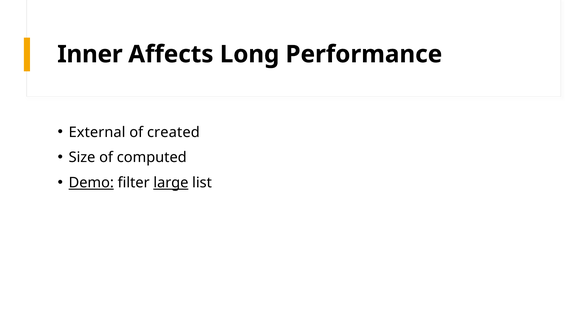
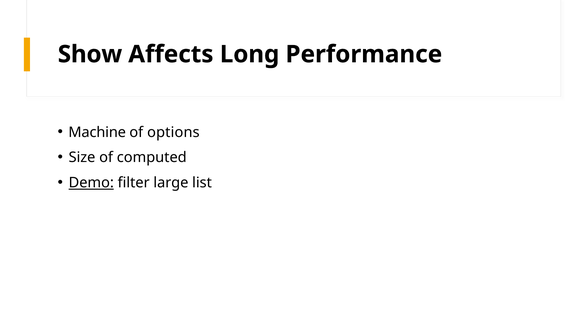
Inner: Inner -> Show (90, 54)
External: External -> Machine (97, 132)
created: created -> options (173, 132)
large underline: present -> none (171, 183)
